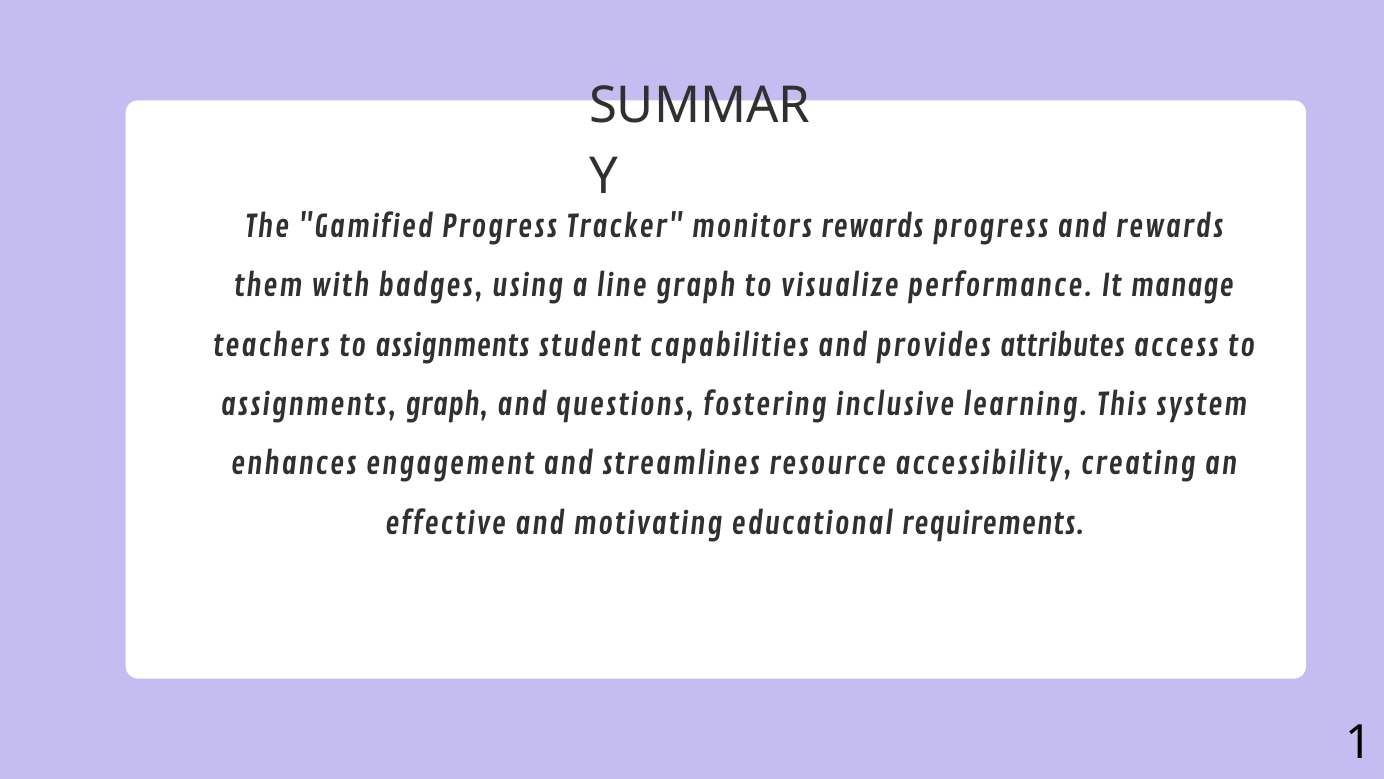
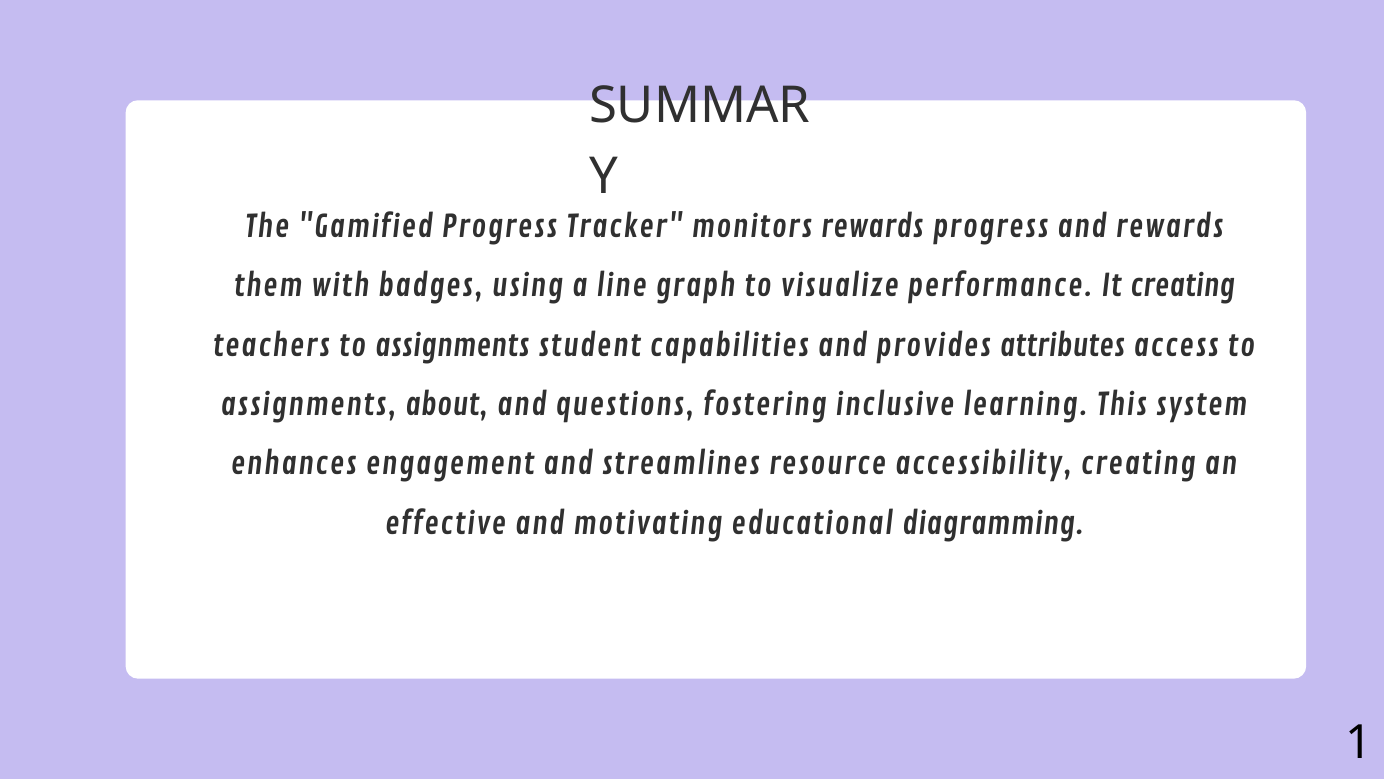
It manage: manage -> creating (1183, 287)
assignments graph: graph -> about (447, 405)
requirements: requirements -> diagramming (993, 524)
